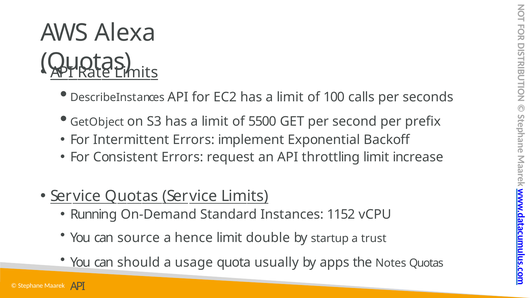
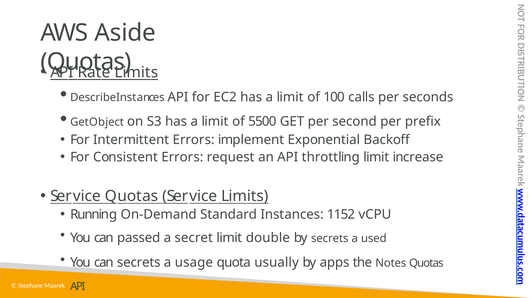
Alexa: Alexa -> Aside (125, 33)
source: source -> passed (139, 238)
hence: hence -> secret (194, 238)
by startup: startup -> secrets (330, 238)
trust: trust -> used (374, 238)
can should: should -> secrets (139, 263)
